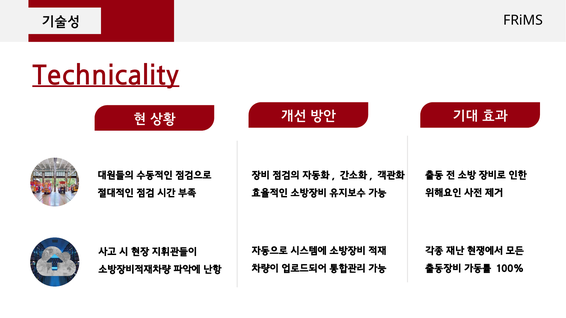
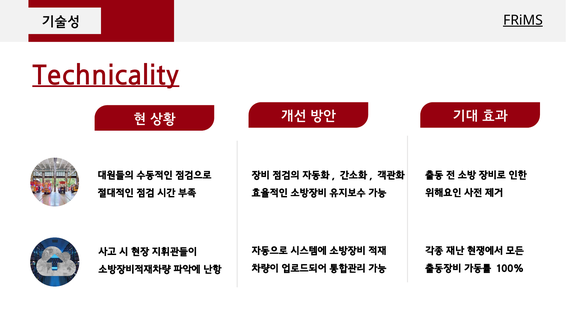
FRiMS underline: none -> present (523, 20)
